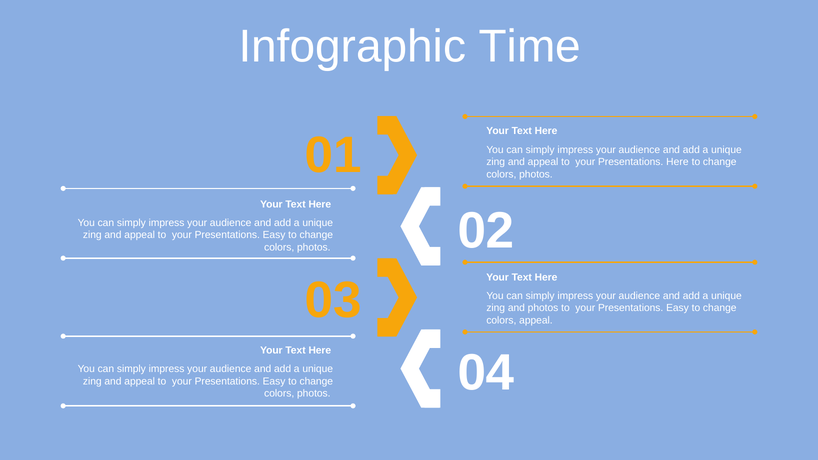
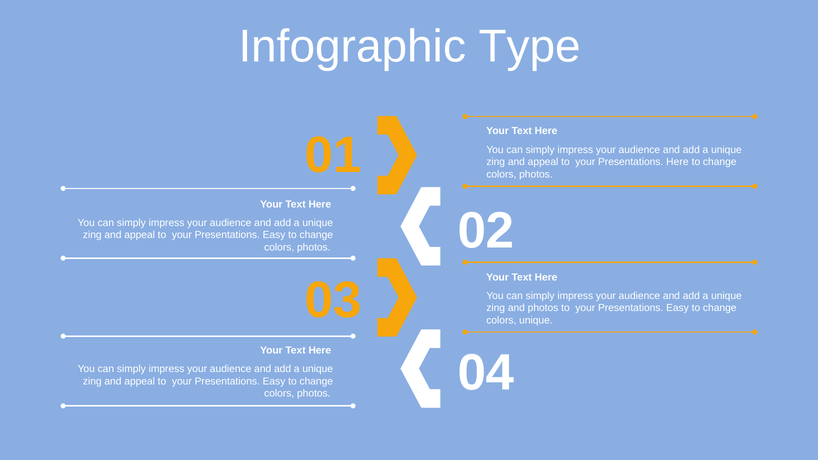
Time: Time -> Type (530, 47)
colors appeal: appeal -> unique (536, 320)
